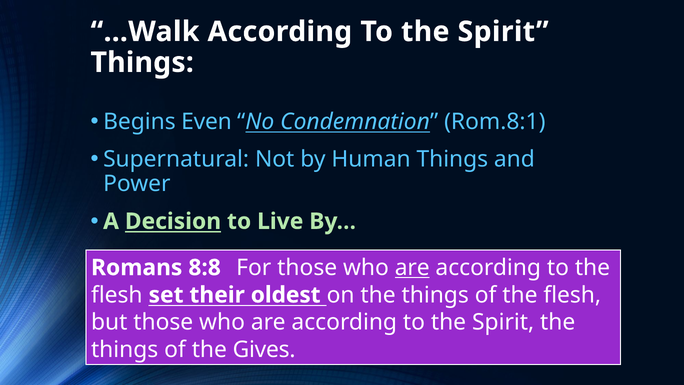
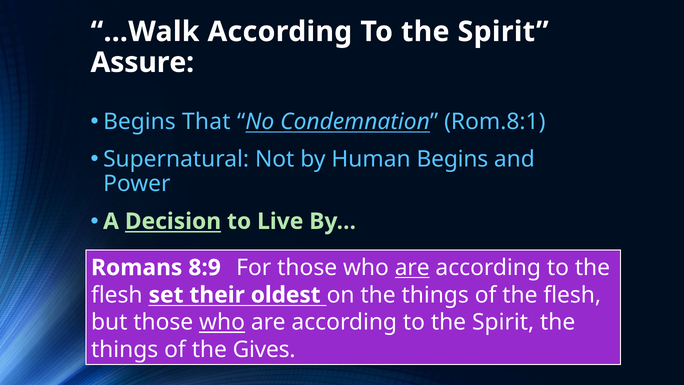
Things: Things -> Assure (142, 62)
Even: Even -> That (206, 122)
Human Things: Things -> Begins (452, 159)
8:8: 8:8 -> 8:9 (205, 268)
who underline: none -> present (222, 322)
